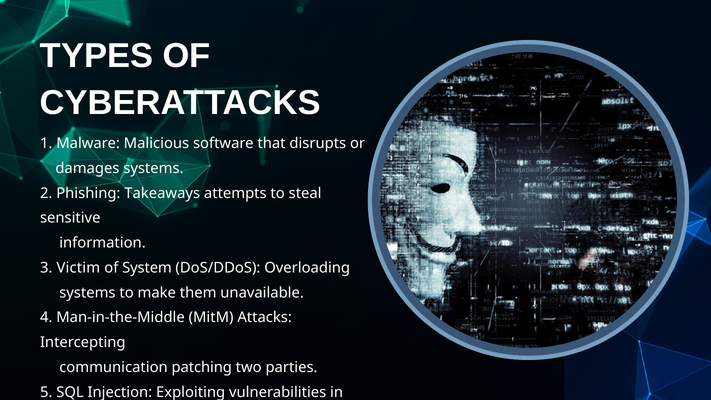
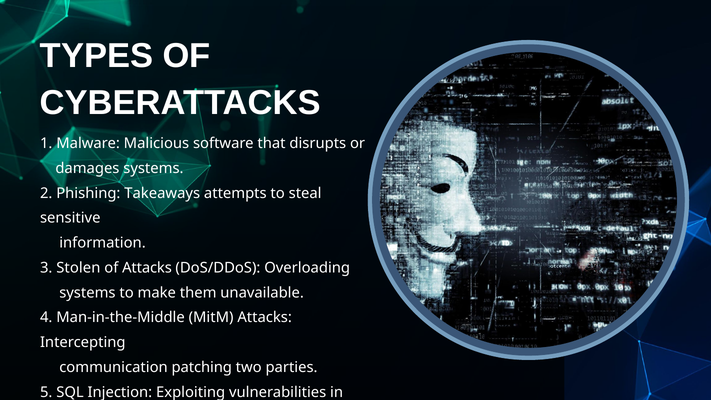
Victim: Victim -> Stolen (78, 268)
of System: System -> Attacks (147, 268)
